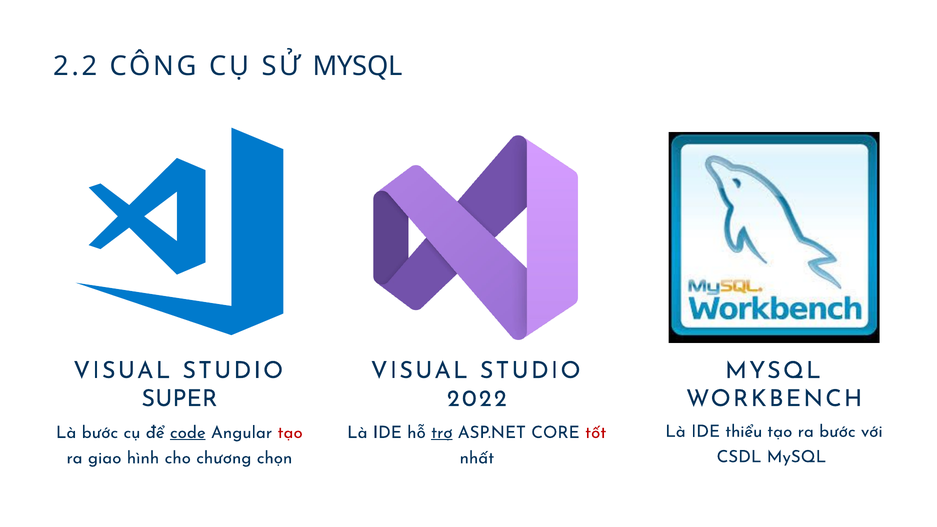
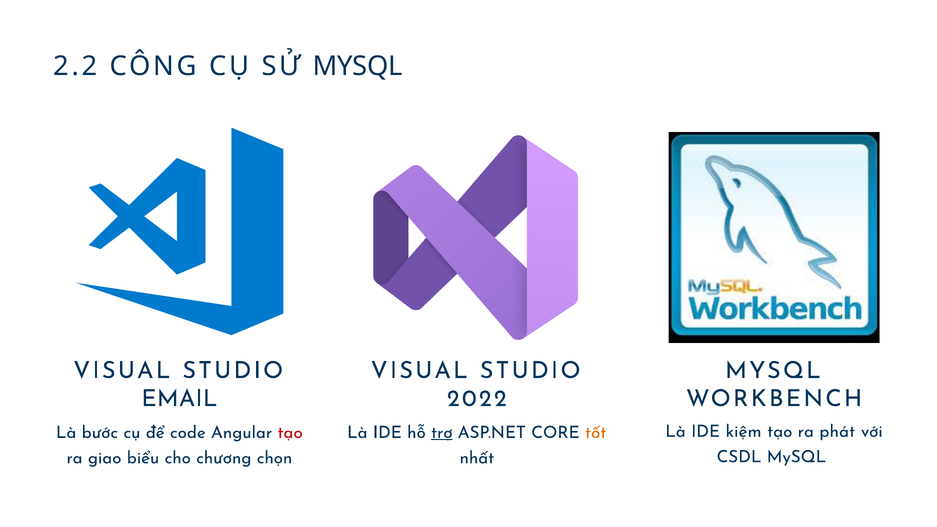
SUPER: SUPER -> EMAIL (179, 398)
thiểu: thiểu -> kiệm (744, 431)
ra bước: bước -> phát (837, 431)
code underline: present -> none (188, 432)
tốt colour: red -> orange (596, 432)
hình: hình -> biểu (143, 458)
